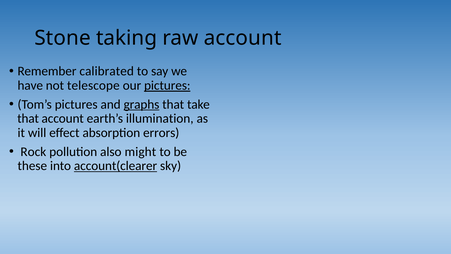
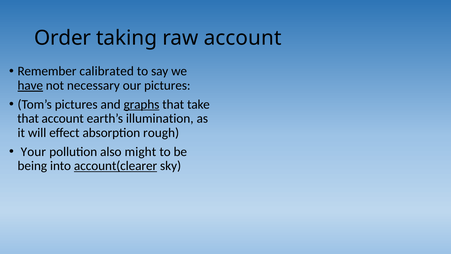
Stone: Stone -> Order (63, 38)
have underline: none -> present (30, 85)
telescope: telescope -> necessary (93, 85)
pictures underline: present -> none (167, 85)
errors: errors -> rough (161, 133)
Rock: Rock -> Your (33, 152)
these: these -> being (32, 166)
